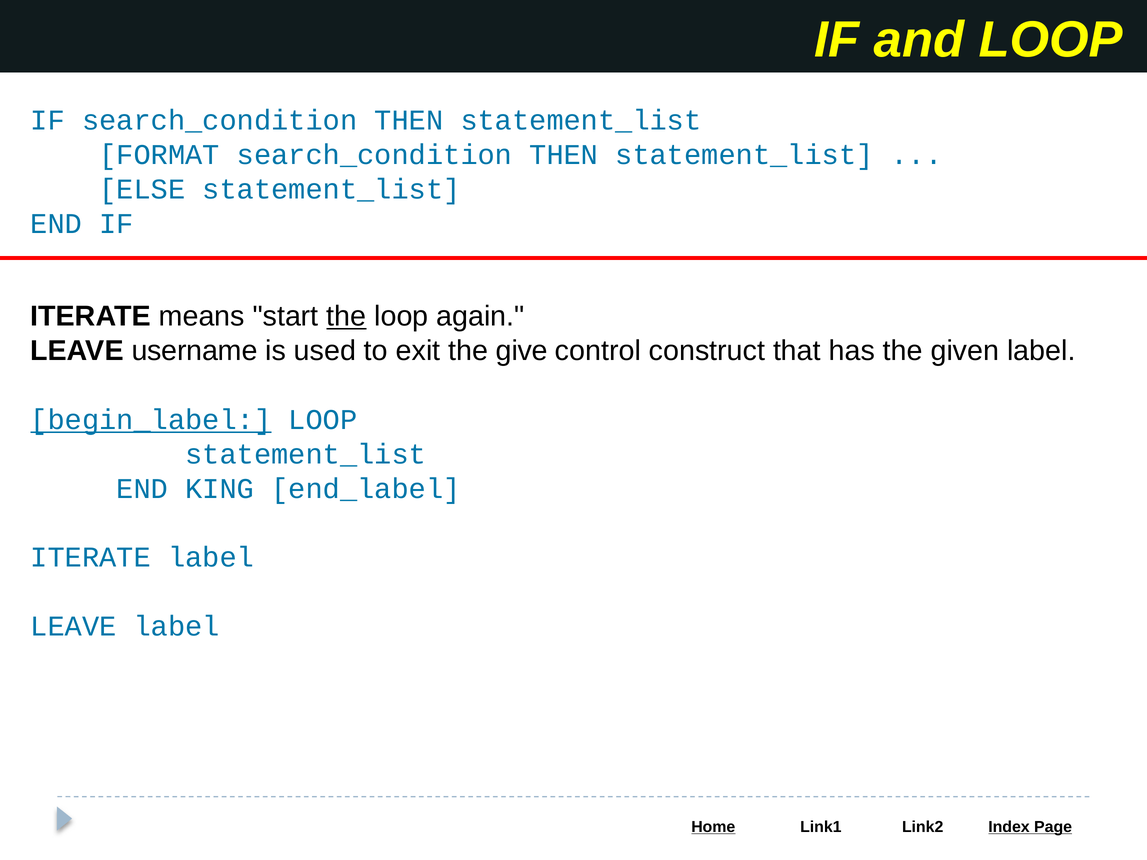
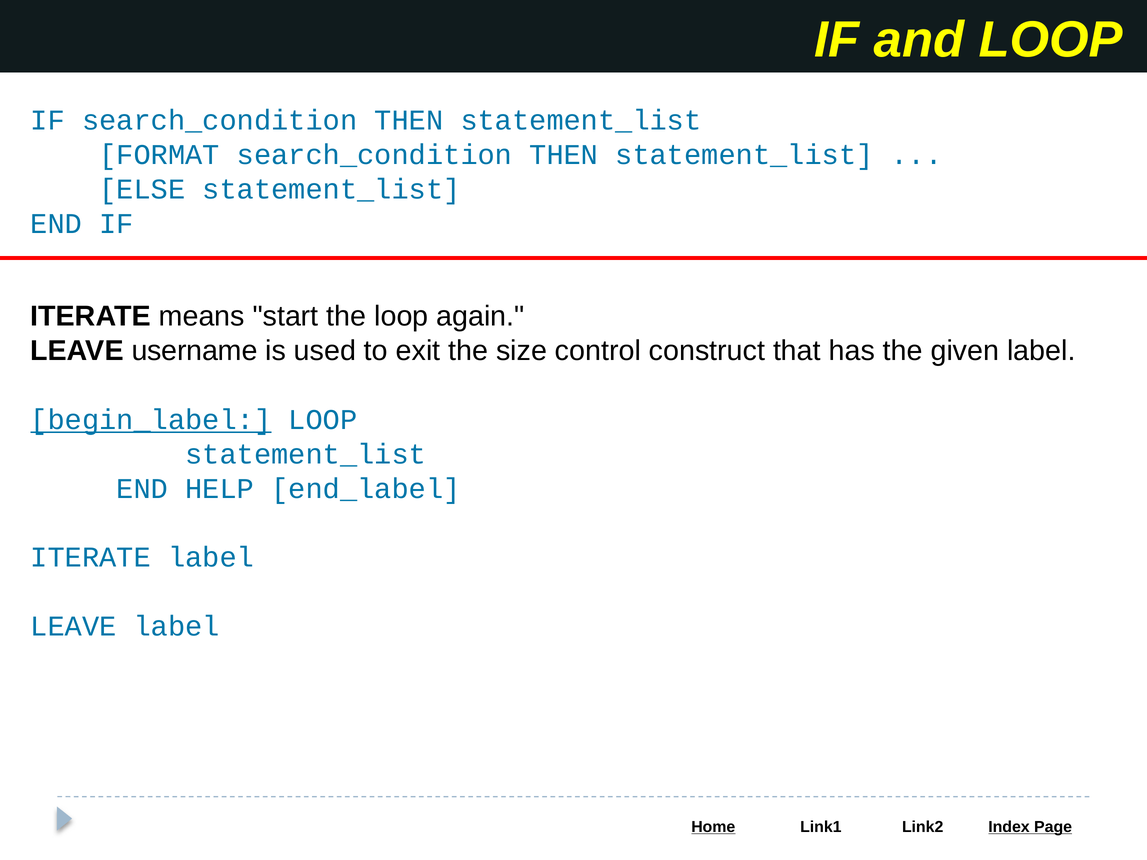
the underline: present -> none (346, 317)
give: give -> size (522, 351)
KING: KING -> HELP (220, 489)
